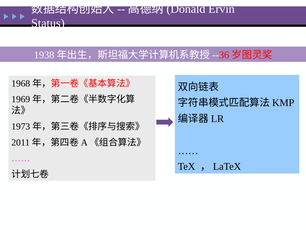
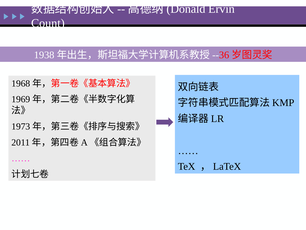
Status: Status -> Count (48, 23)
